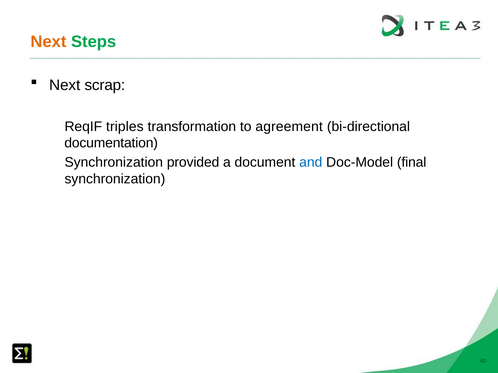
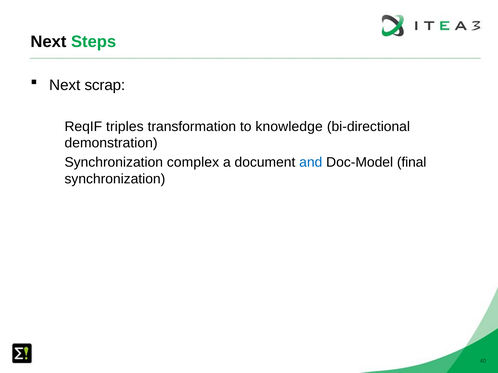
Next colour: orange -> black (48, 42)
agreement: agreement -> knowledge (289, 127)
documentation: documentation -> demonstration (111, 143)
provided: provided -> complex (193, 163)
